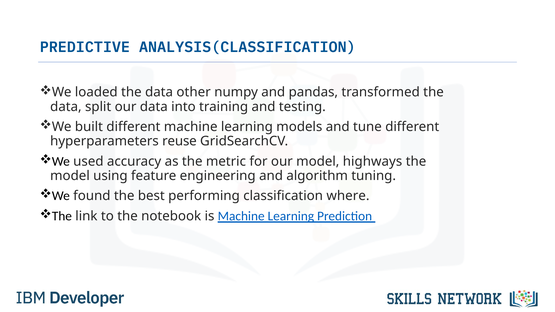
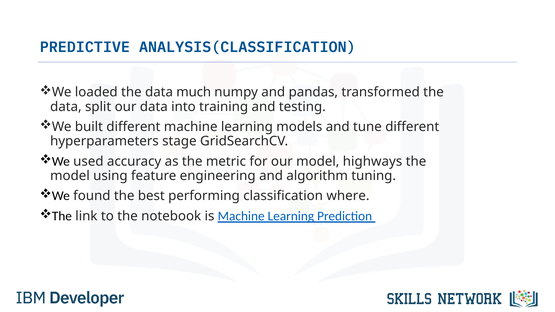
other: other -> much (194, 92)
reuse: reuse -> stage (179, 141)
